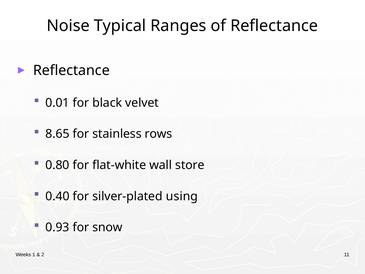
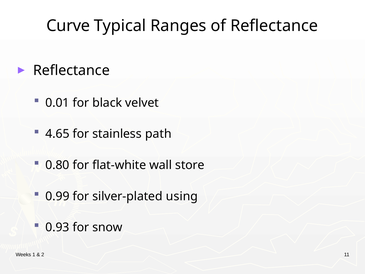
Noise: Noise -> Curve (68, 26)
8.65: 8.65 -> 4.65 (57, 134)
rows: rows -> path (158, 134)
0.40: 0.40 -> 0.99 (57, 196)
